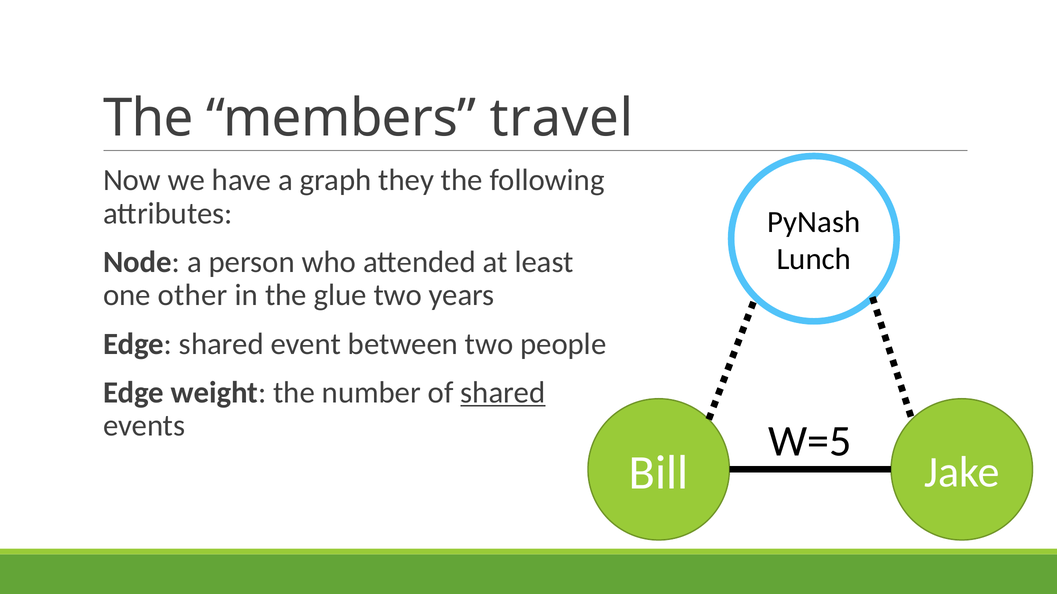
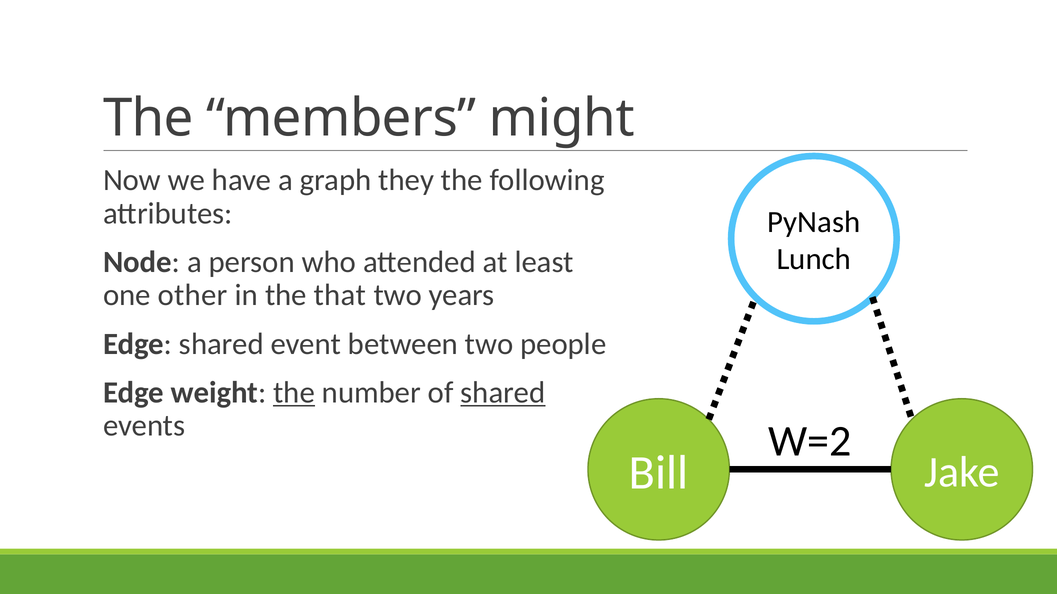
travel: travel -> might (562, 118)
glue: glue -> that (340, 296)
the underline: none -> present (294, 393)
W=5: W=5 -> W=2 (810, 442)
